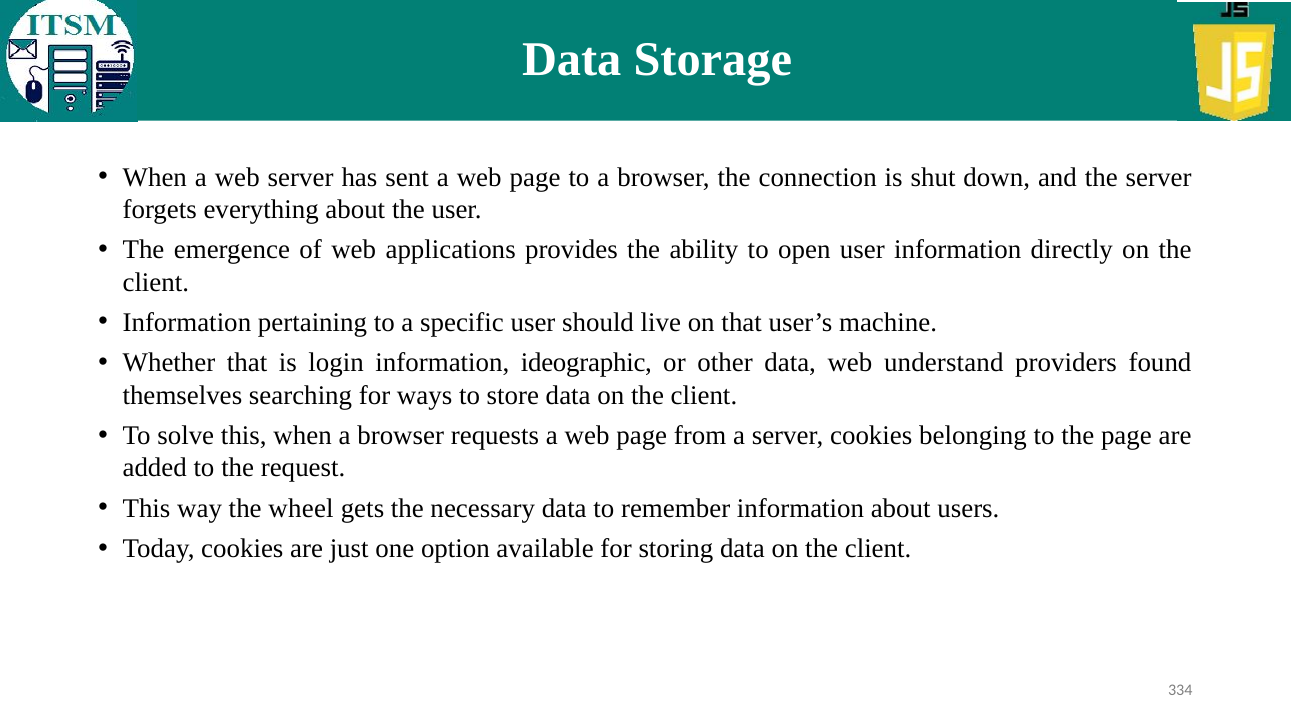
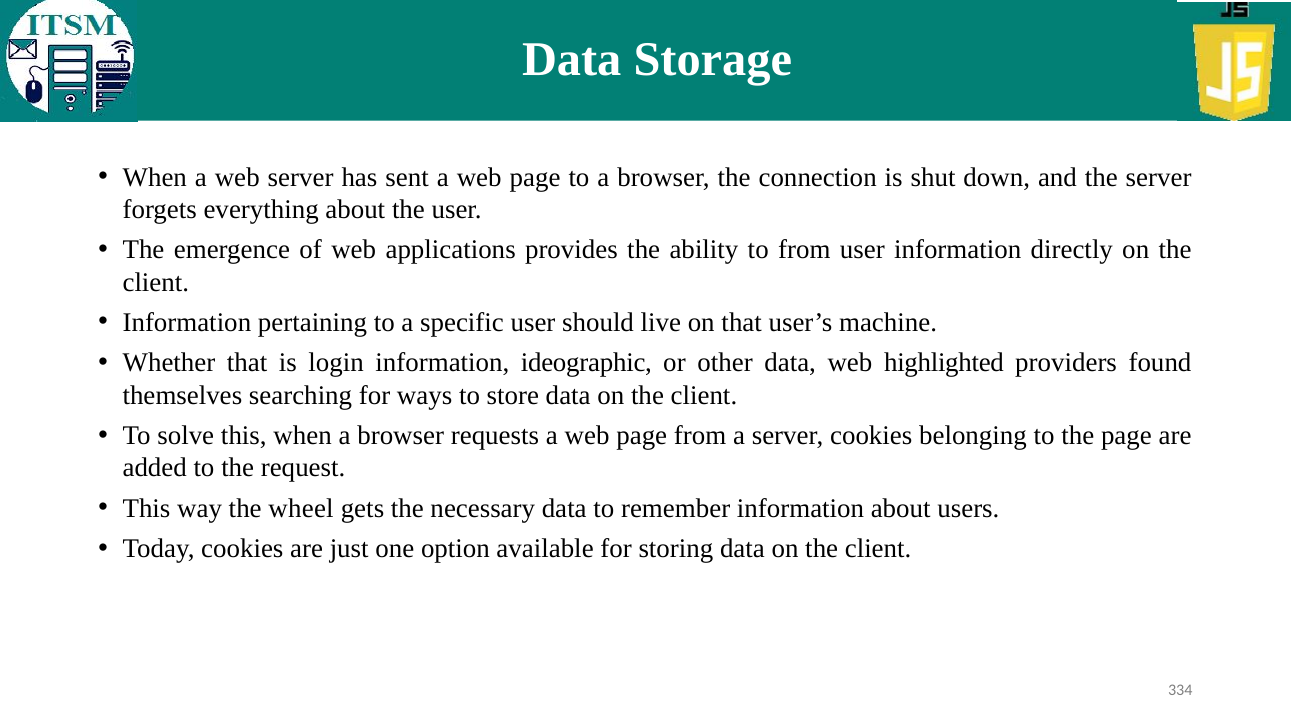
to open: open -> from (804, 250)
understand: understand -> highlighted (944, 363)
